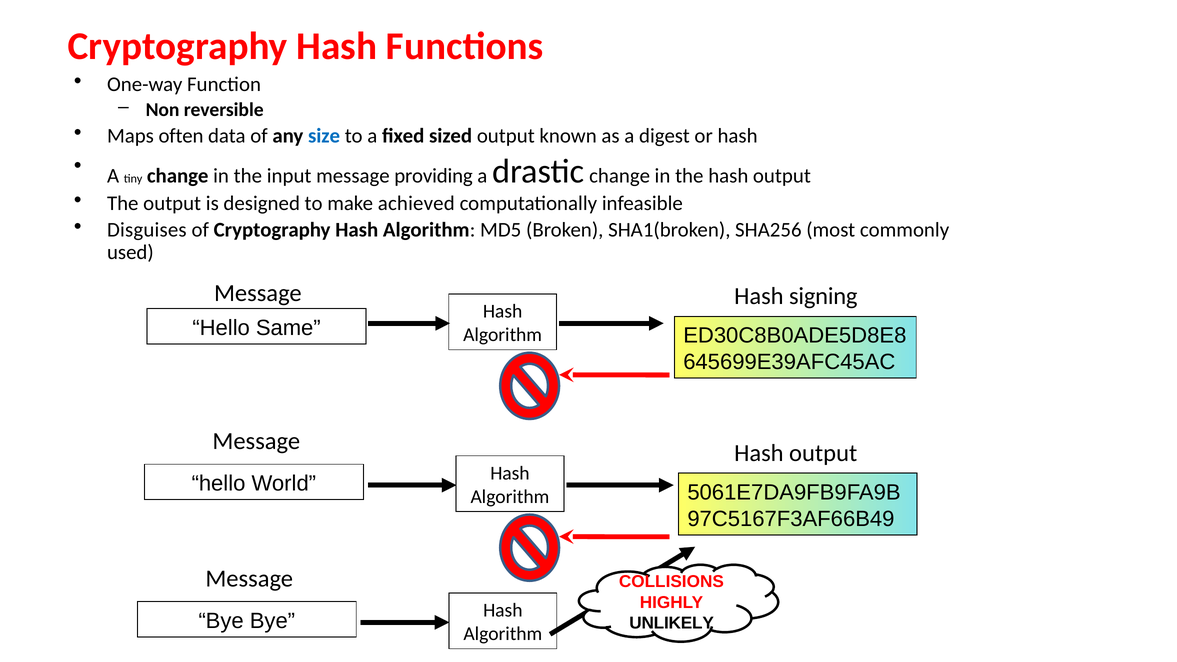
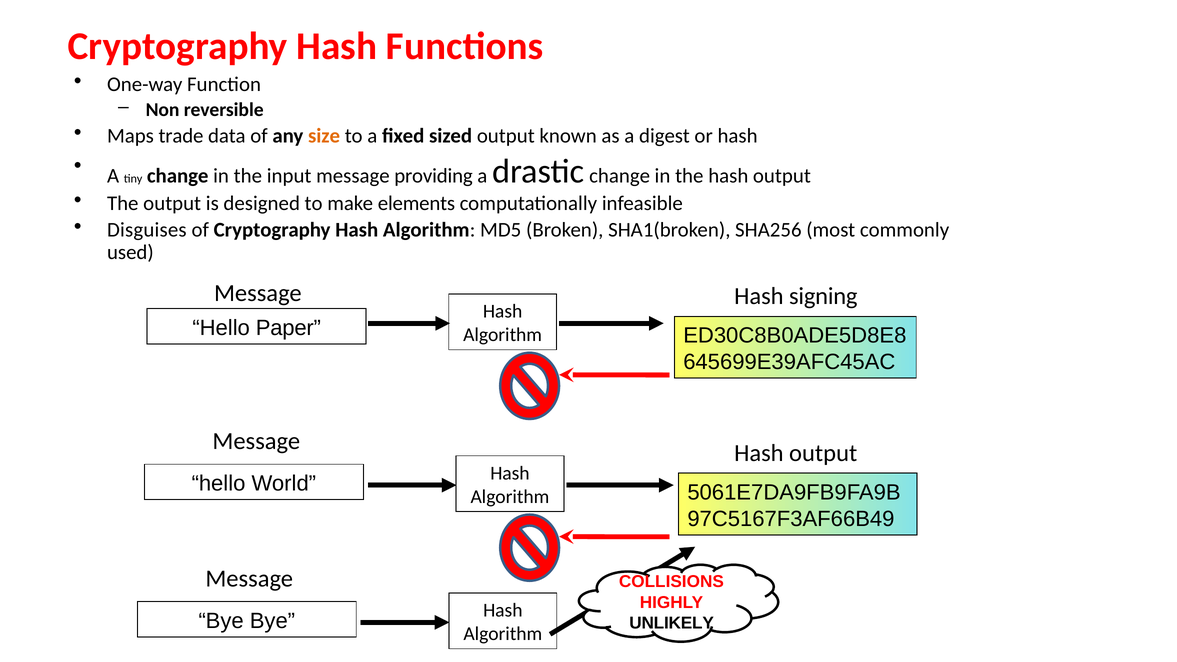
often: often -> trade (181, 136)
size colour: blue -> orange (324, 136)
achieved: achieved -> elements (416, 203)
Same: Same -> Paper (288, 328)
